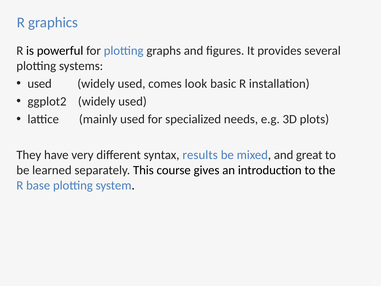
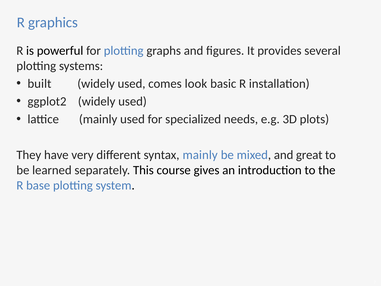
used: used -> built (39, 84)
syntax results: results -> mainly (200, 155)
